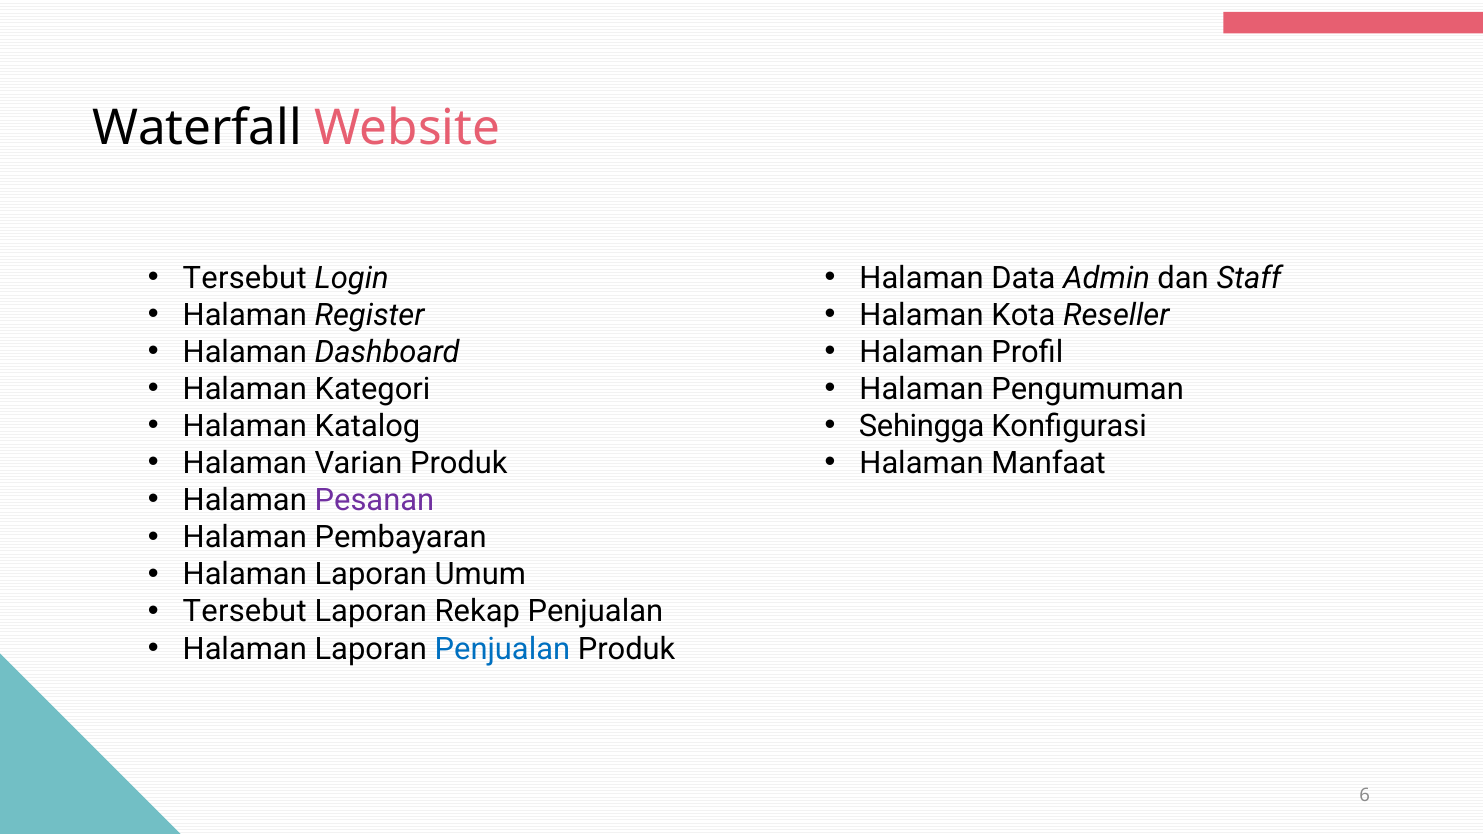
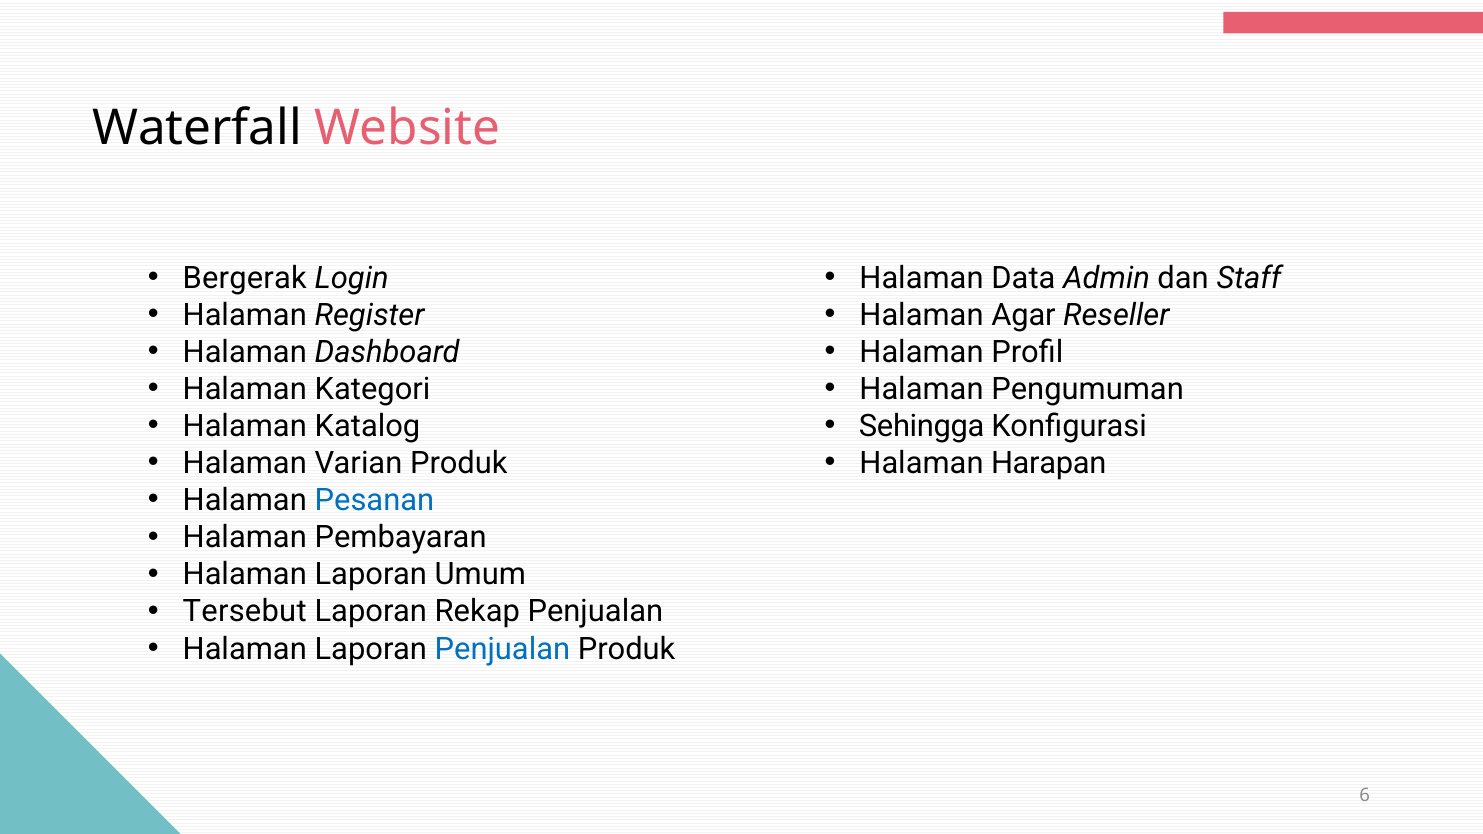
Tersebut: Tersebut -> Bergerak (245, 278)
Kota: Kota -> Agar (1023, 315)
Manfaat: Manfaat -> Harapan (1049, 464)
Pesanan colour: purple -> blue (374, 501)
